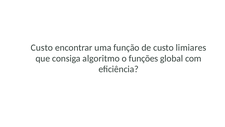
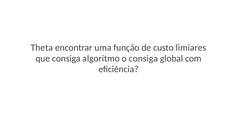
Custo: Custo -> Theta (42, 48)
o funções: funções -> consiga (143, 58)
